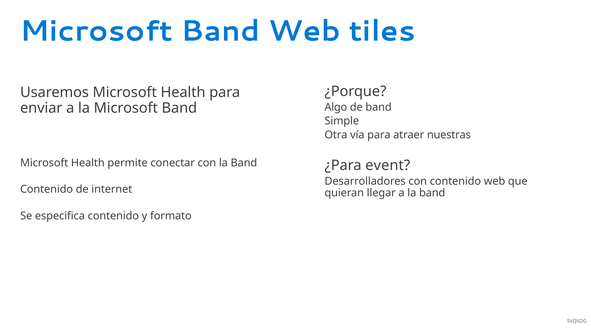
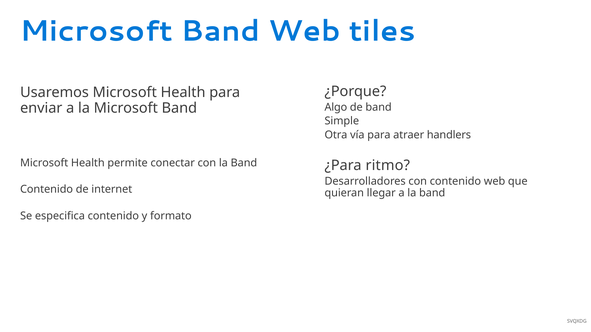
nuestras: nuestras -> handlers (449, 135)
event: event -> ritmo (388, 166)
